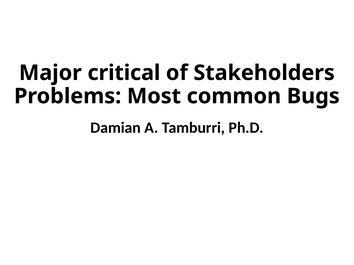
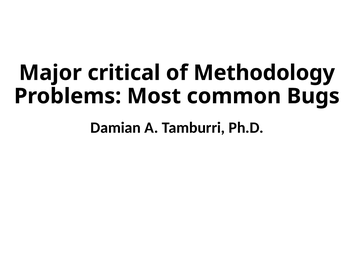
Stakeholders: Stakeholders -> Methodology (264, 73)
